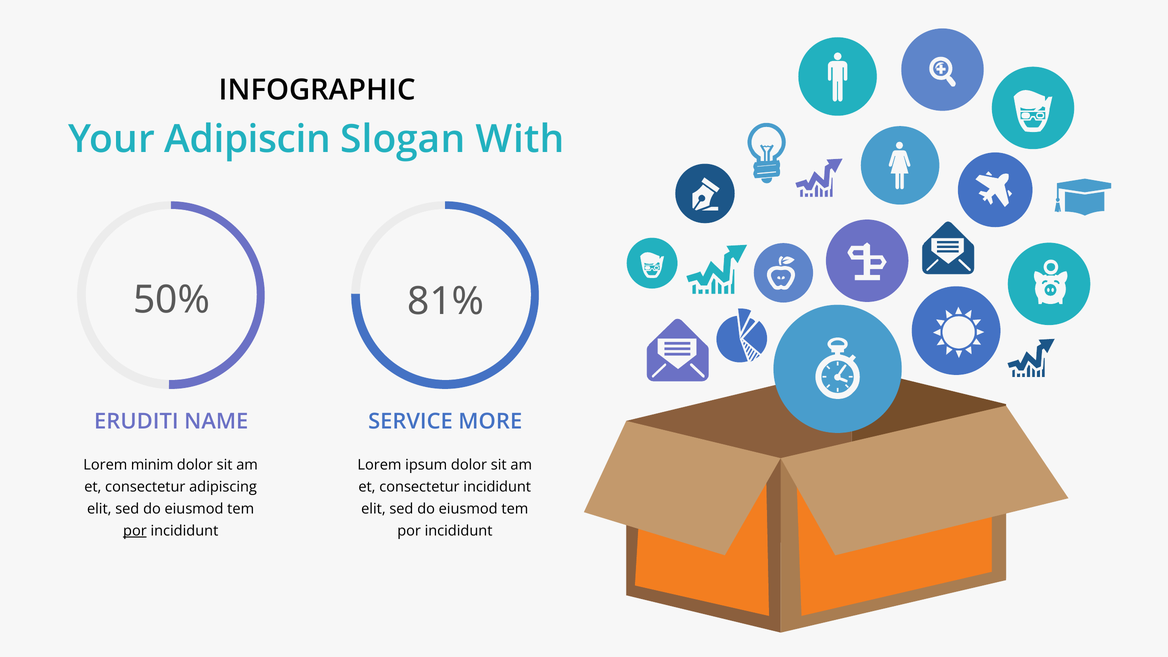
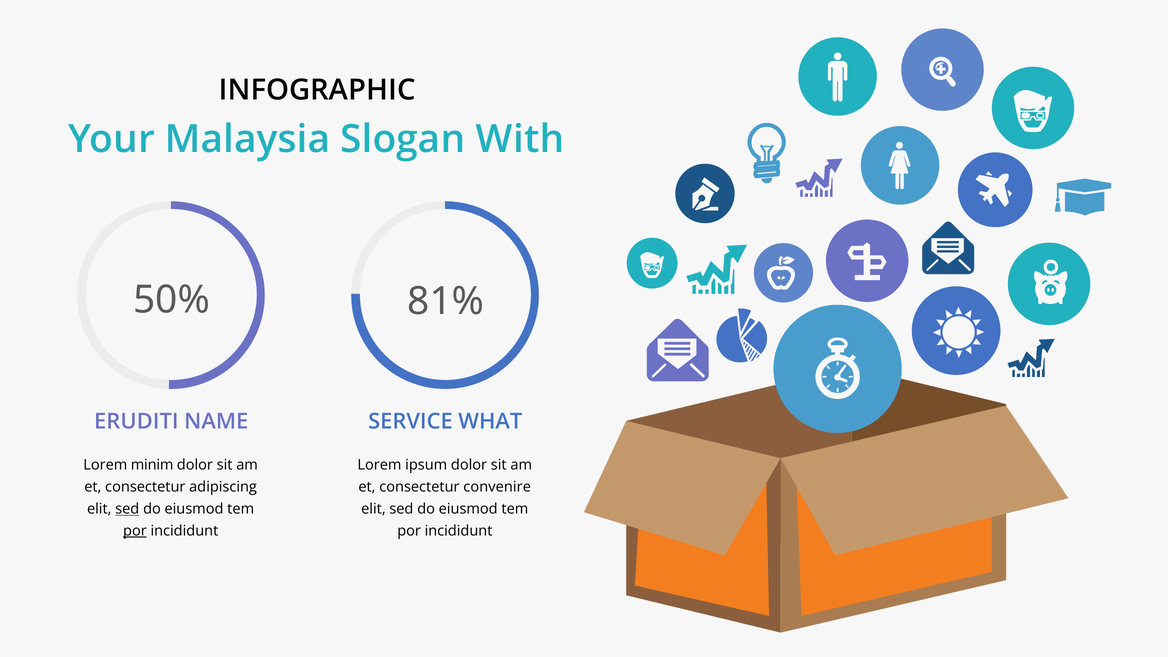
Adipiscin: Adipiscin -> Malaysia (248, 139)
MORE: MORE -> WHAT (490, 421)
consectetur incididunt: incididunt -> convenire (497, 487)
sed underline: none -> present (127, 509)
